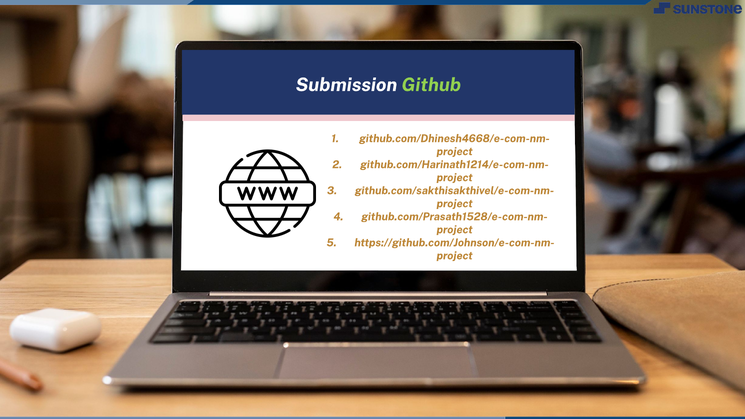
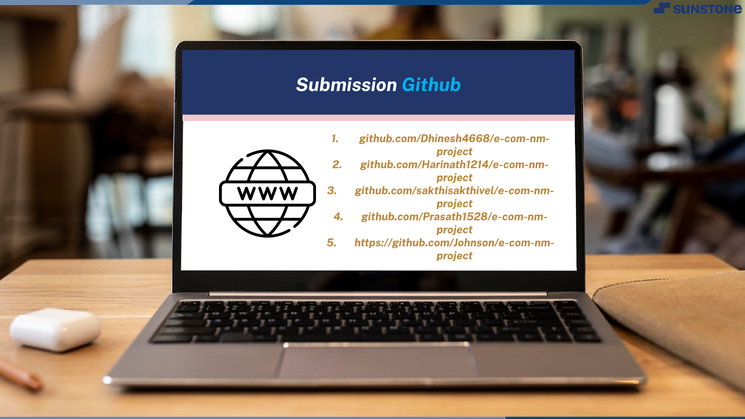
Github colour: light green -> light blue (431, 85)
